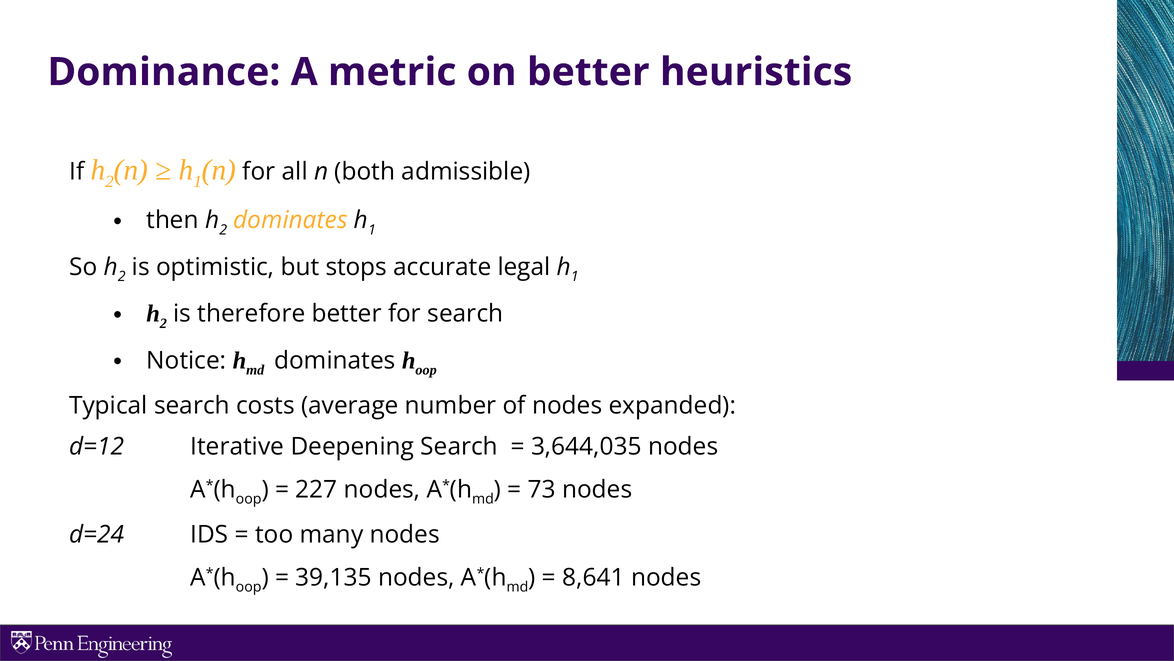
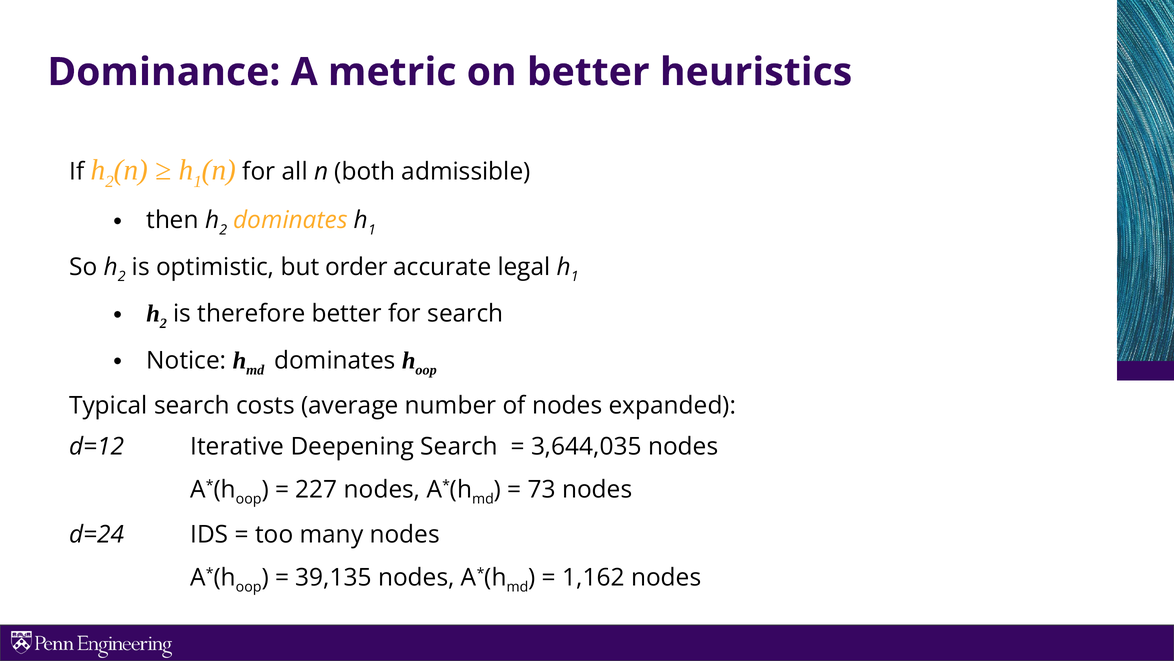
stops: stops -> order (356, 267)
8,641: 8,641 -> 1,162 (594, 577)
